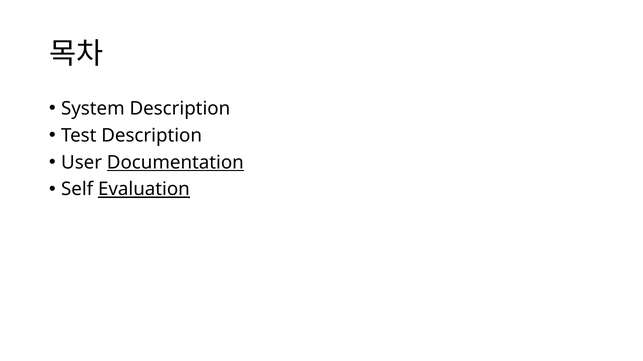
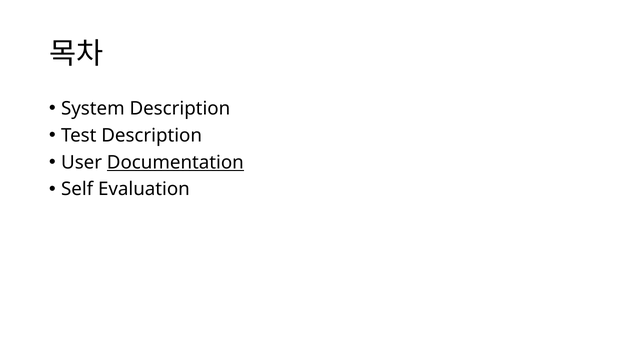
Evaluation underline: present -> none (144, 190)
